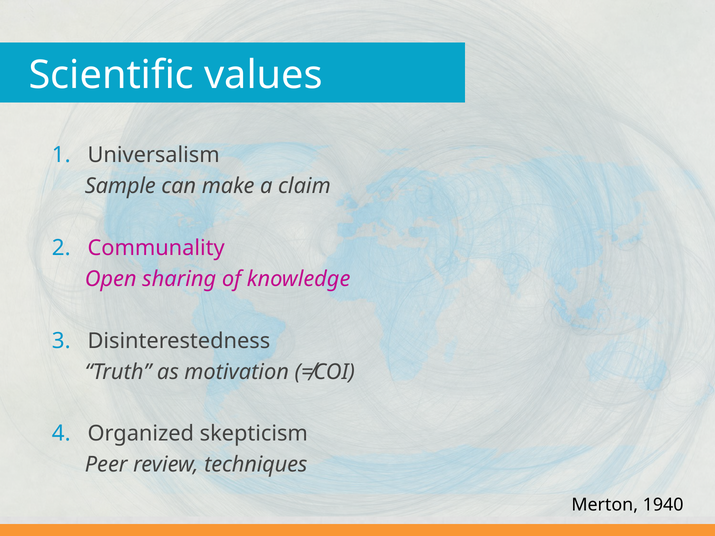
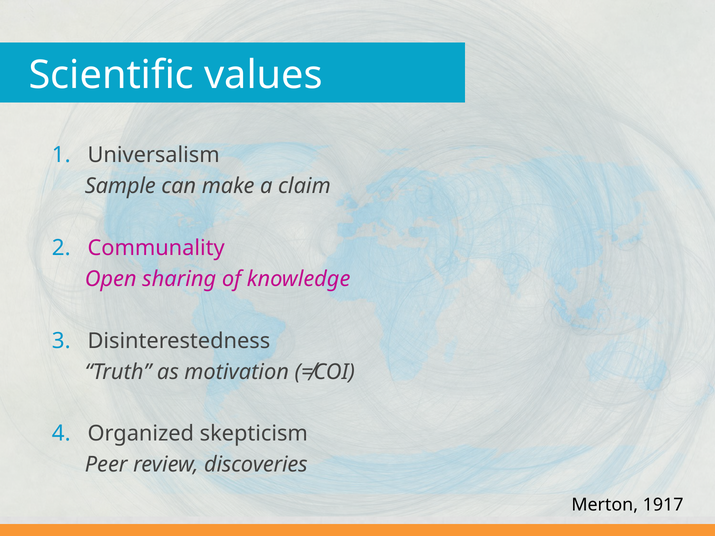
techniques: techniques -> discoveries (256, 465)
1940: 1940 -> 1917 (663, 505)
